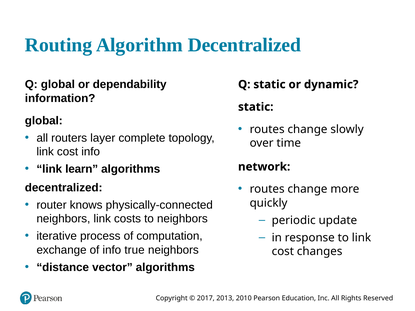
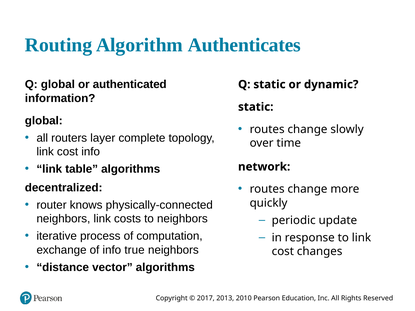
Algorithm Decentralized: Decentralized -> Authenticates (244, 45)
dependability: dependability -> authenticated (130, 85)
learn: learn -> table (82, 169)
